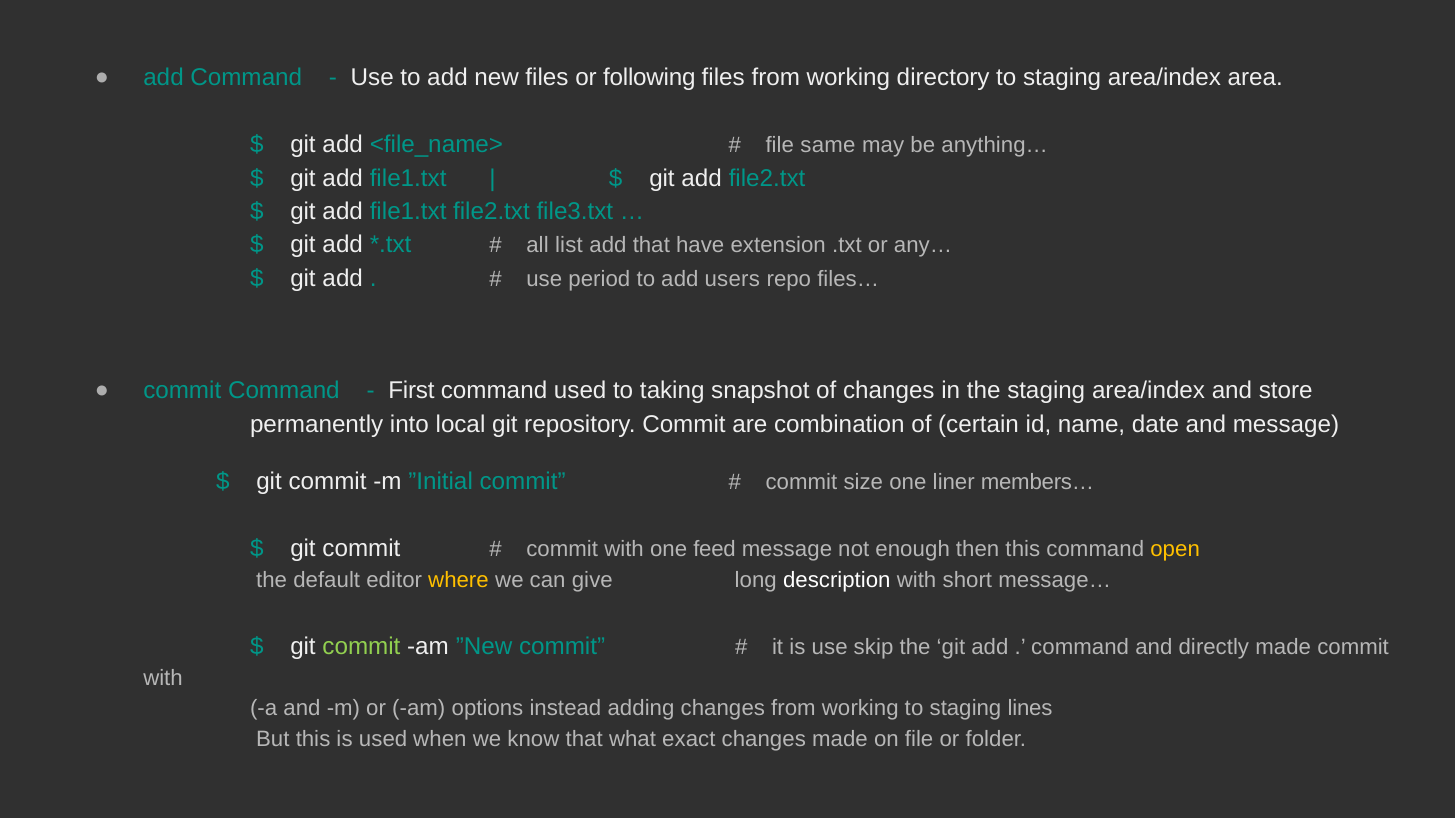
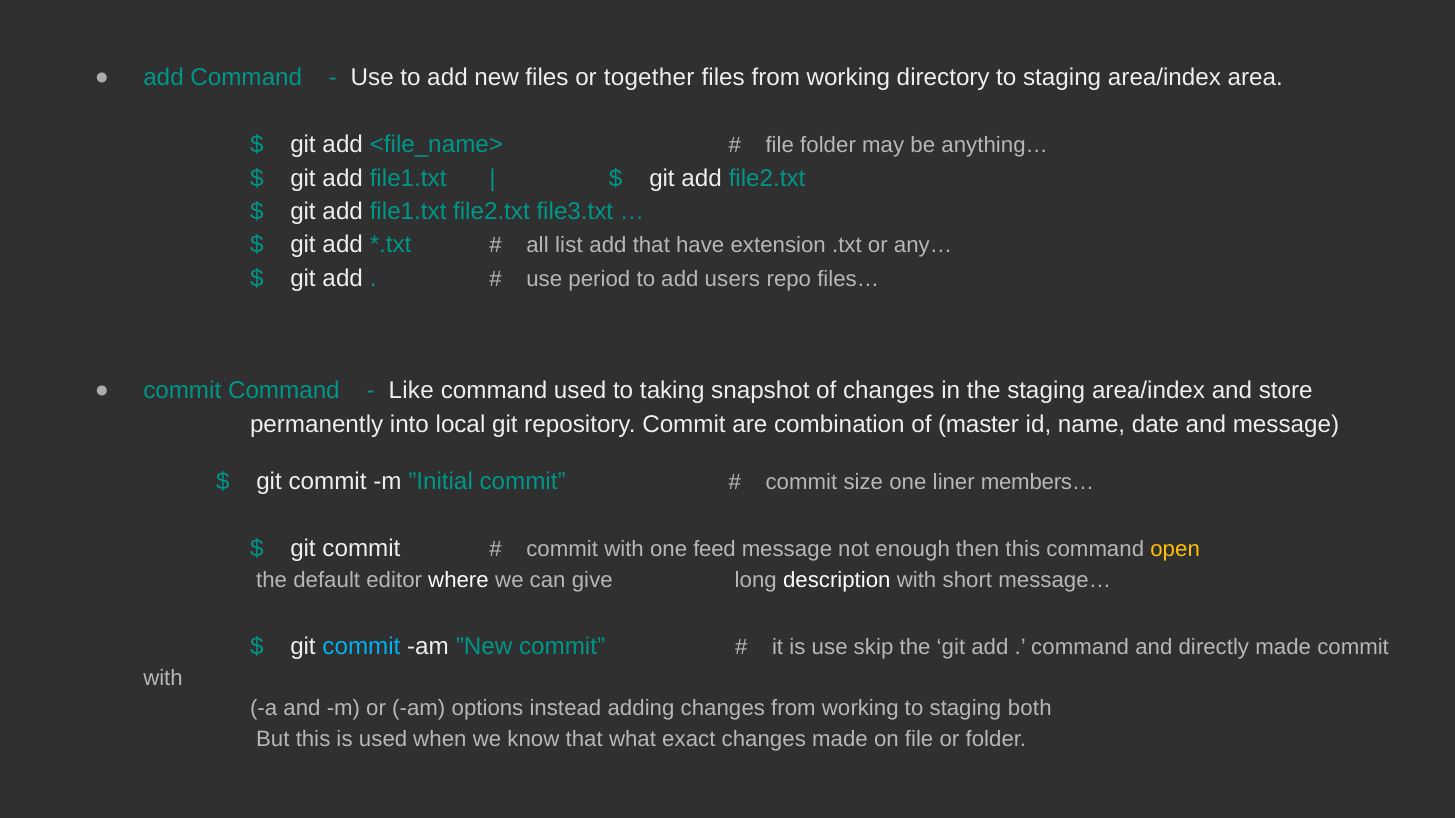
following: following -> together (649, 78)
file same: same -> folder (828, 145)
First: First -> Like (411, 391)
certain: certain -> master (979, 425)
where colour: yellow -> white (458, 581)
commit colour: light green -> light blue (361, 647)
lines: lines -> both (1030, 709)
